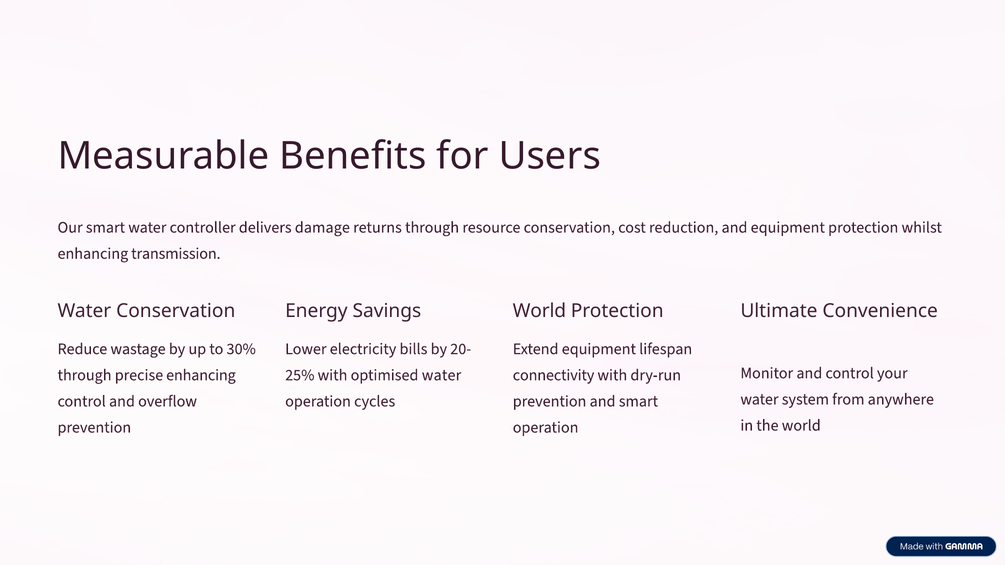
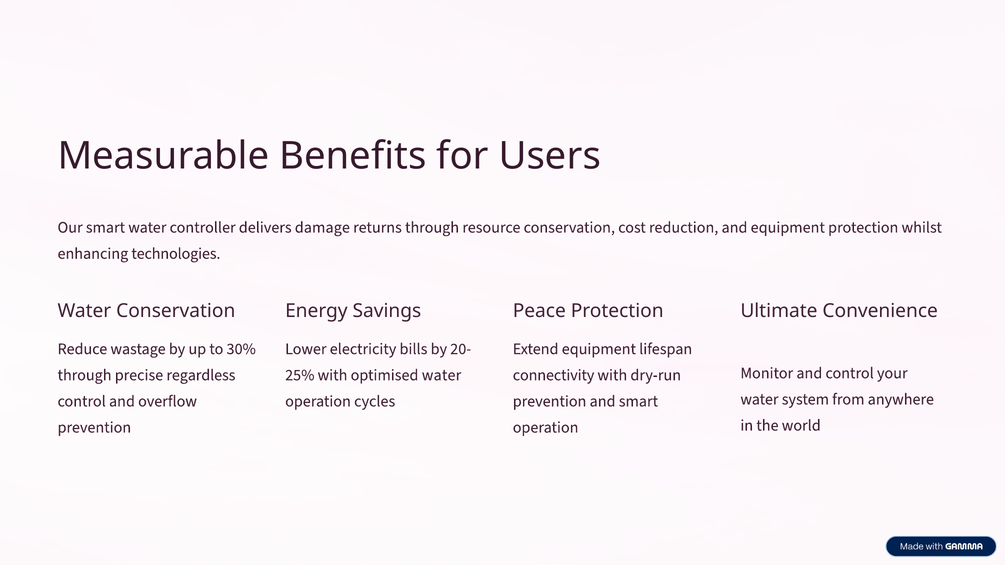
transmission: transmission -> technologies (176, 254)
World: World -> Peace (539, 311)
precise enhancing: enhancing -> regardless (201, 375)
